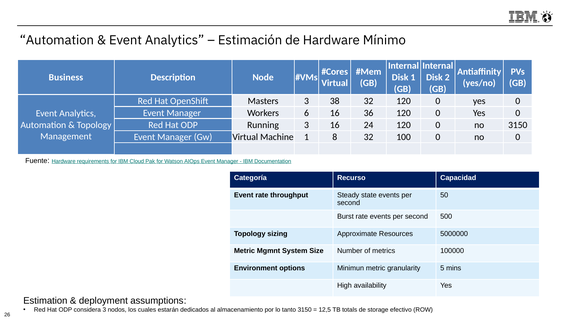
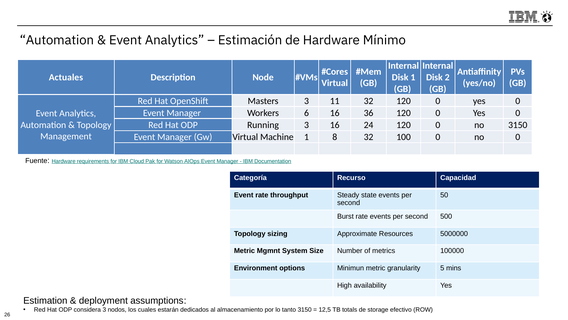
Business: Business -> Actuales (66, 77)
38: 38 -> 11 (335, 101)
